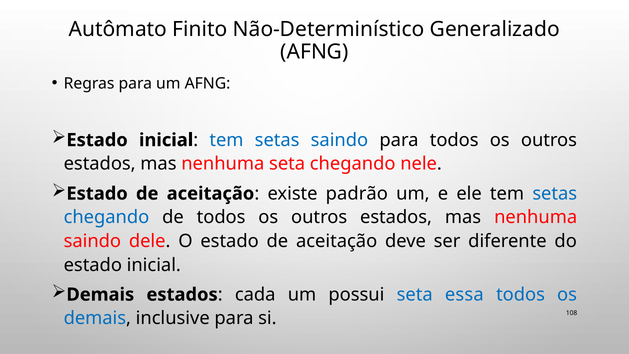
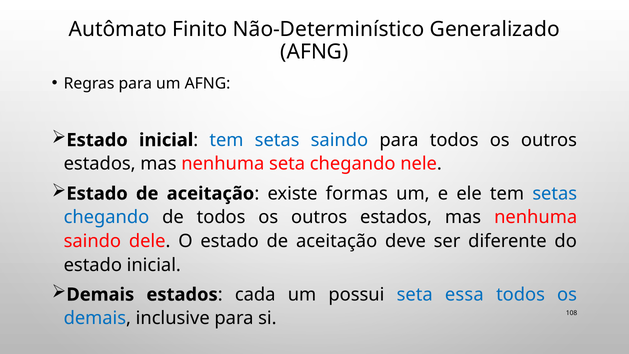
padrão: padrão -> formas (357, 193)
